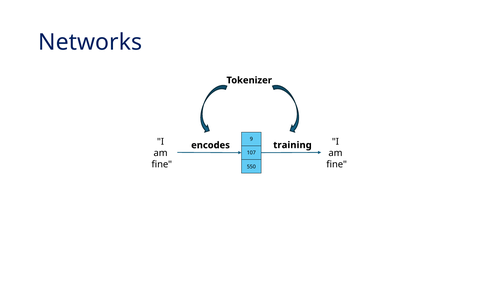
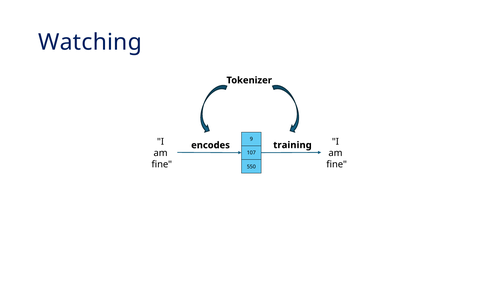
Networks: Networks -> Watching (90, 42)
